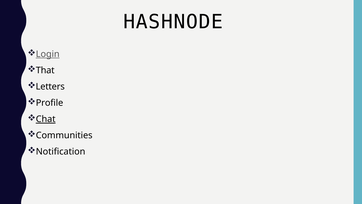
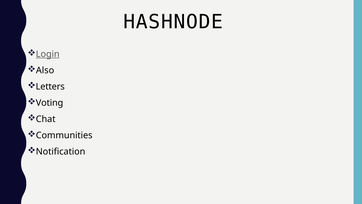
That: That -> Also (45, 70)
Profile: Profile -> Voting (50, 103)
Chat underline: present -> none (46, 119)
